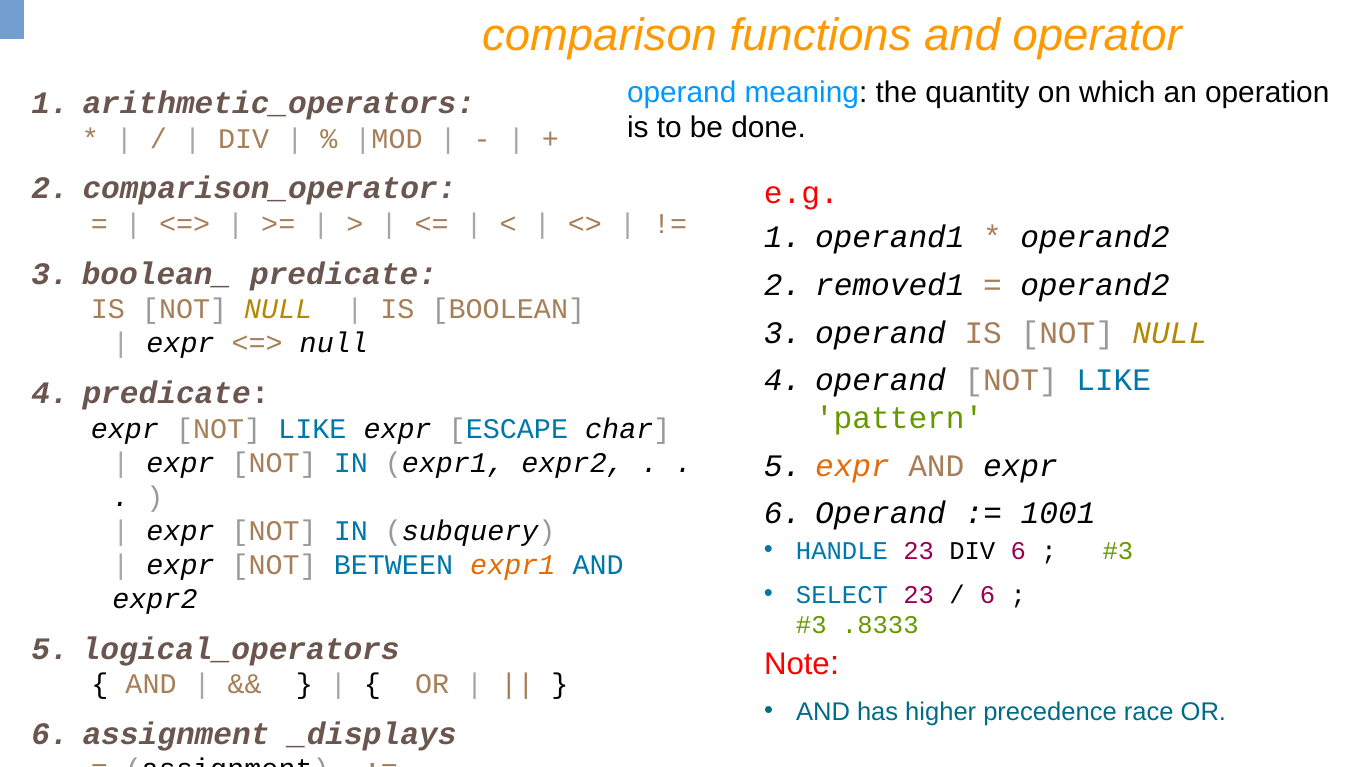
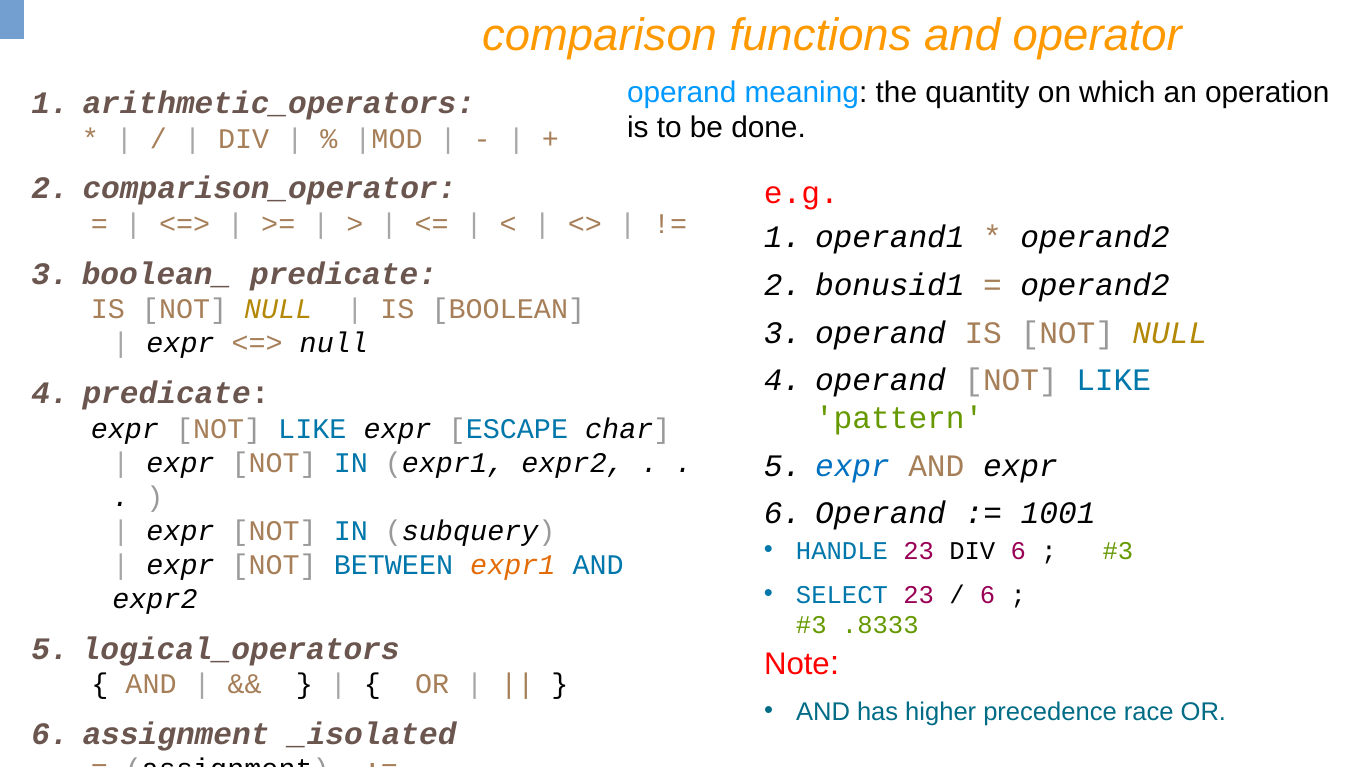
removed1: removed1 -> bonusid1 (890, 285)
expr colour: orange -> blue (853, 466)
_displays: _displays -> _isolated (372, 734)
